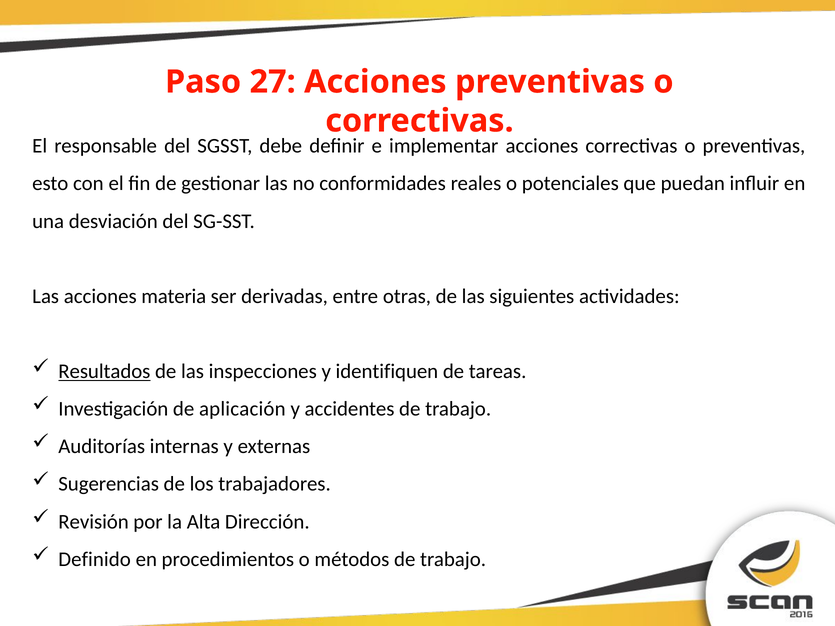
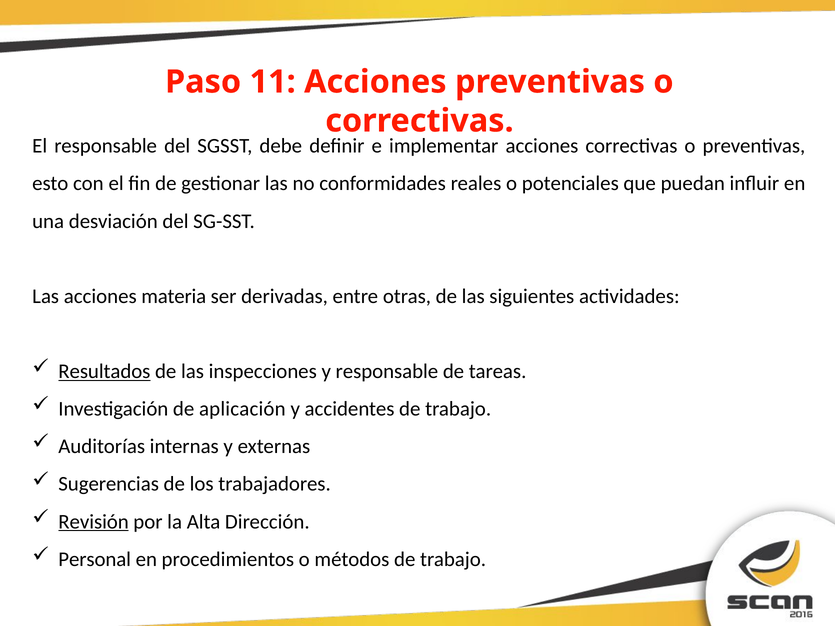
27: 27 -> 11 (273, 82)
y identifiquen: identifiquen -> responsable (387, 372)
Revisión underline: none -> present (94, 522)
Definido: Definido -> Personal (95, 559)
